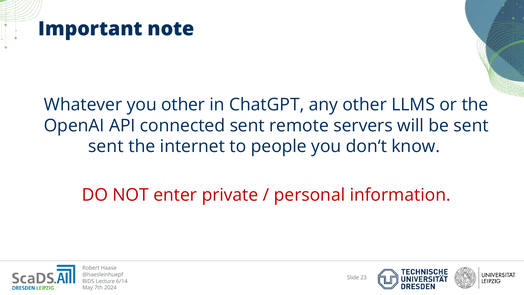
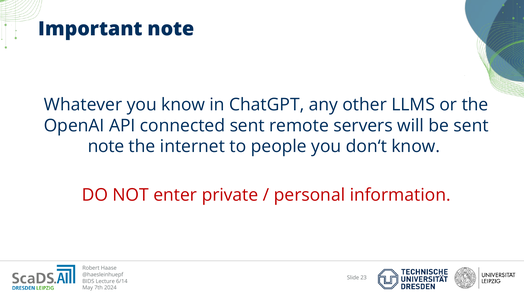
you other: other -> know (183, 105)
sent: sent -> note (106, 146)
